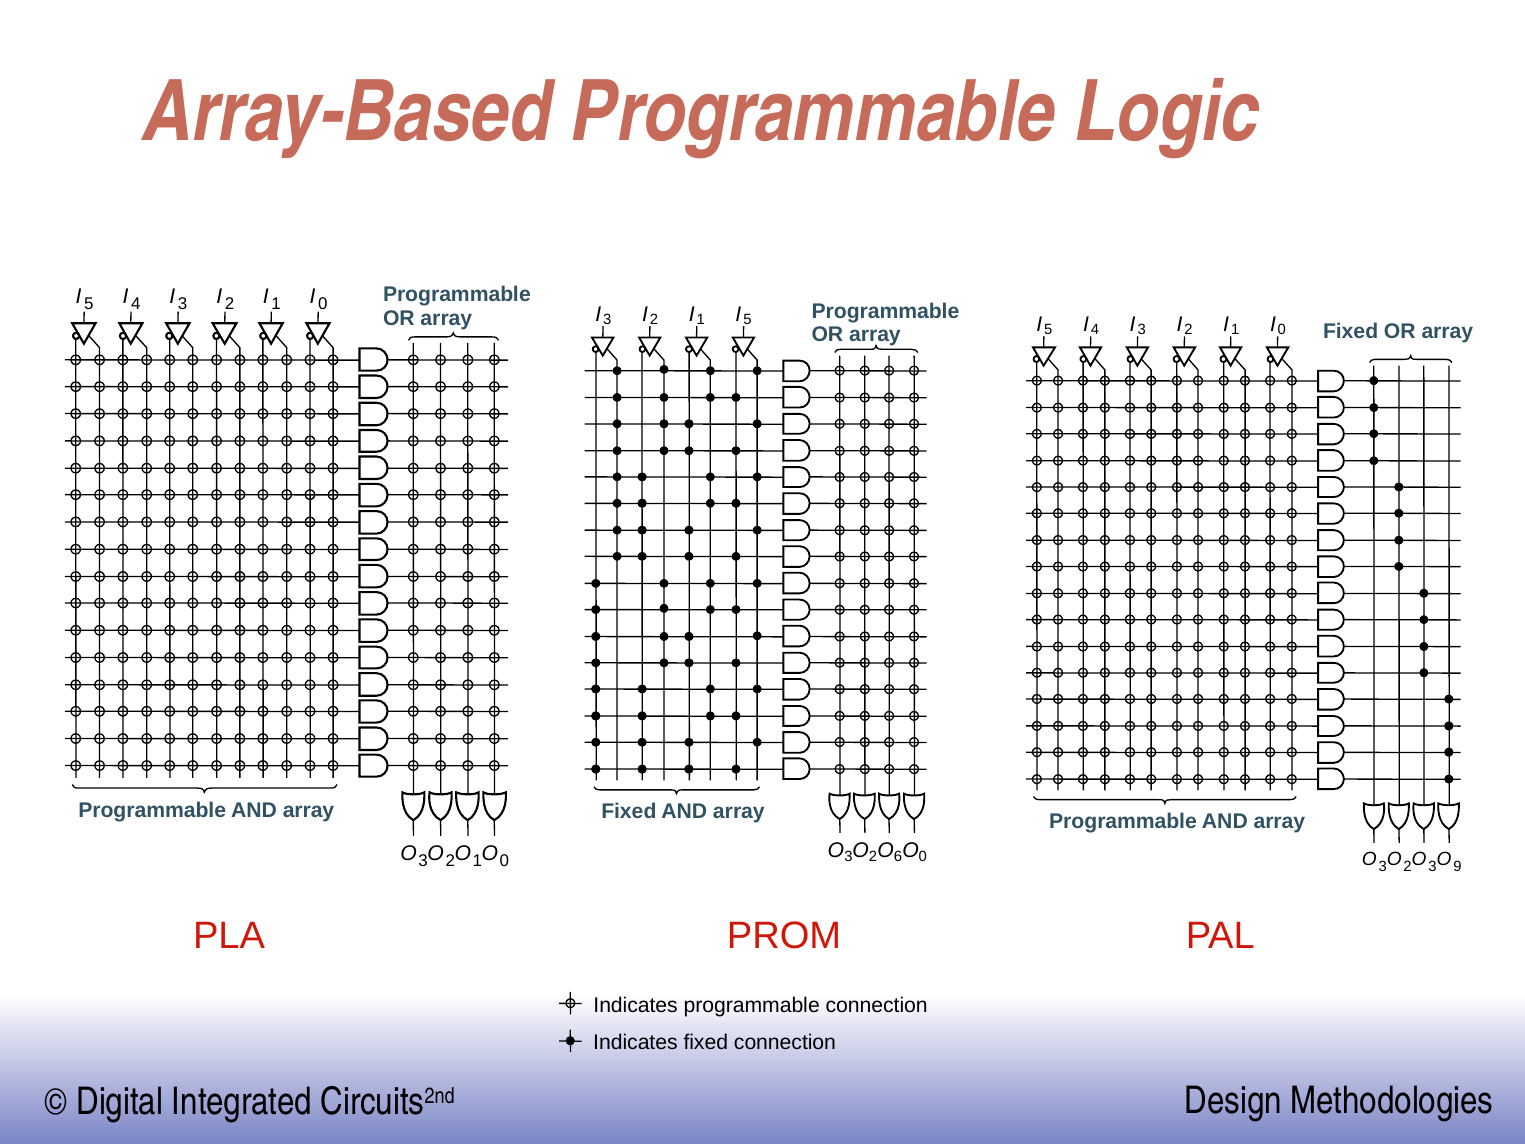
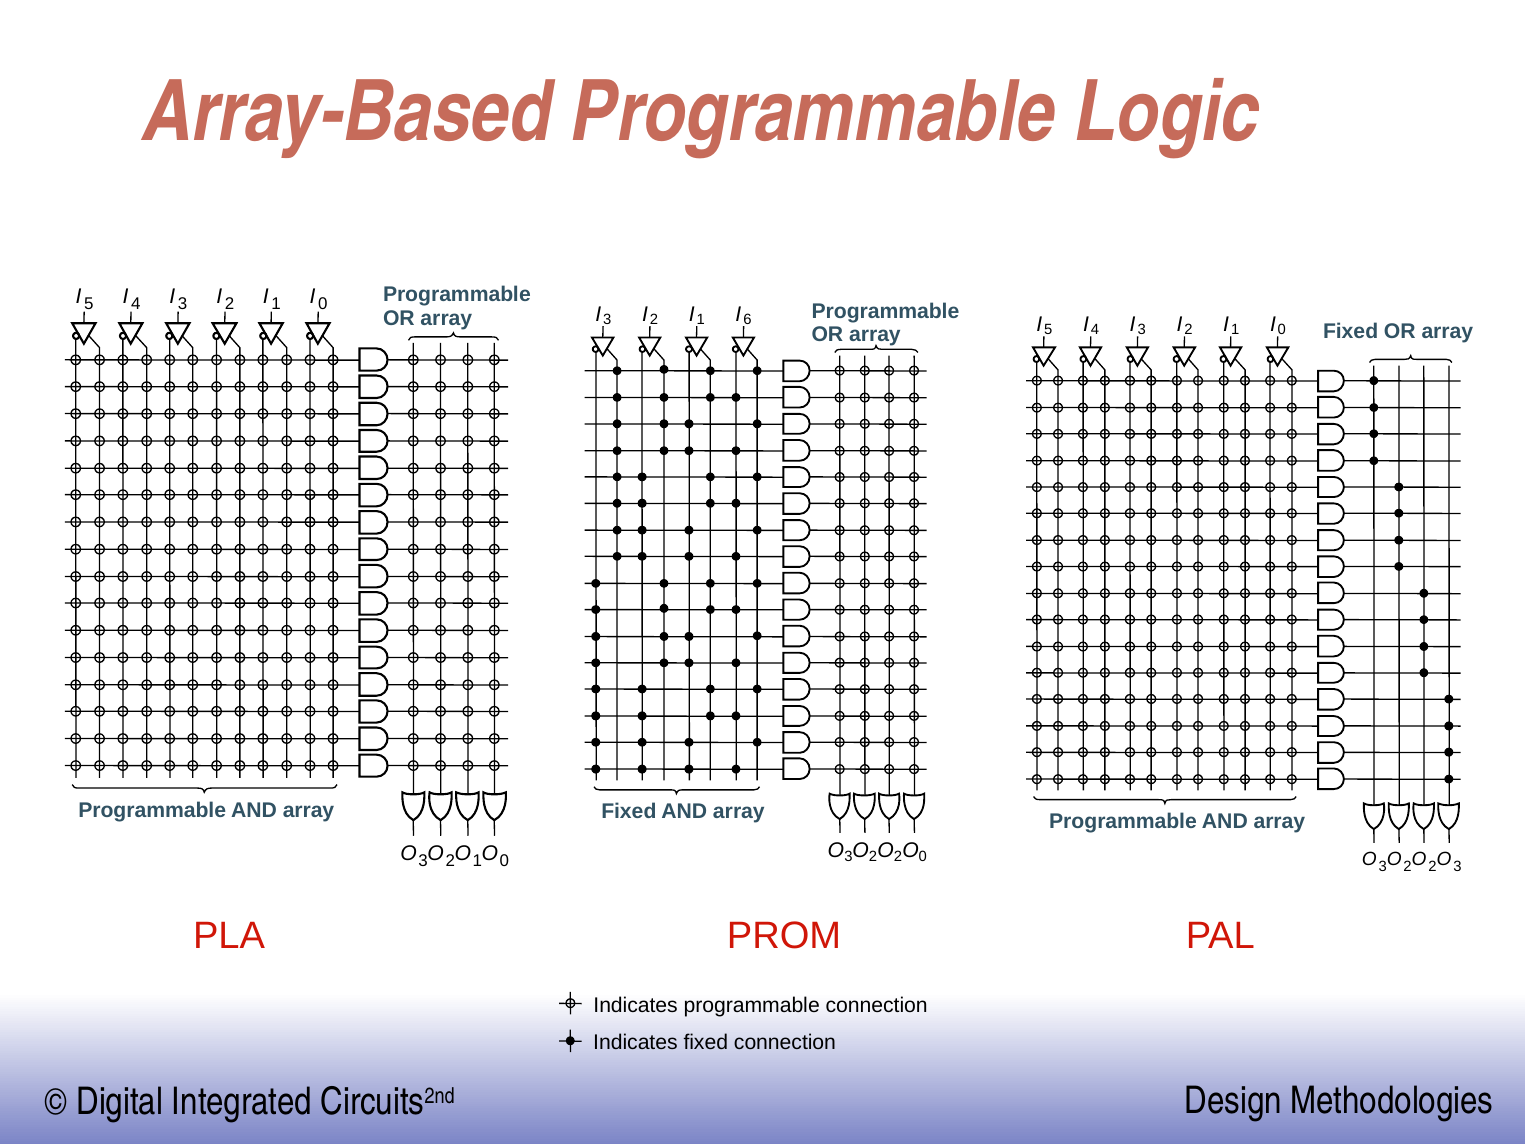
1 I 5: 5 -> 6 (748, 320)
6: 6 -> 2 (898, 857)
3: 3 -> 2 (1432, 867)
9: 9 -> 3 (1457, 867)
